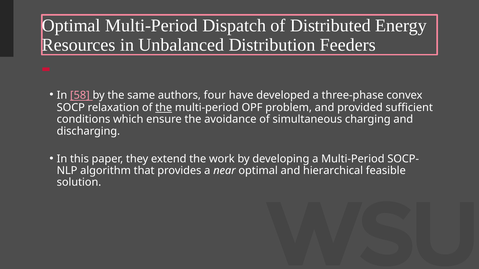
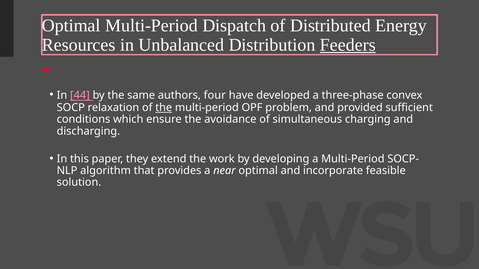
Feeders underline: none -> present (348, 45)
58: 58 -> 44 (80, 95)
hierarchical: hierarchical -> incorporate (333, 171)
